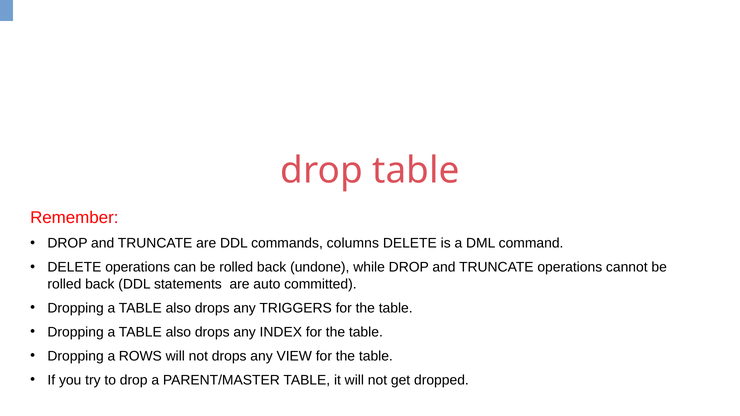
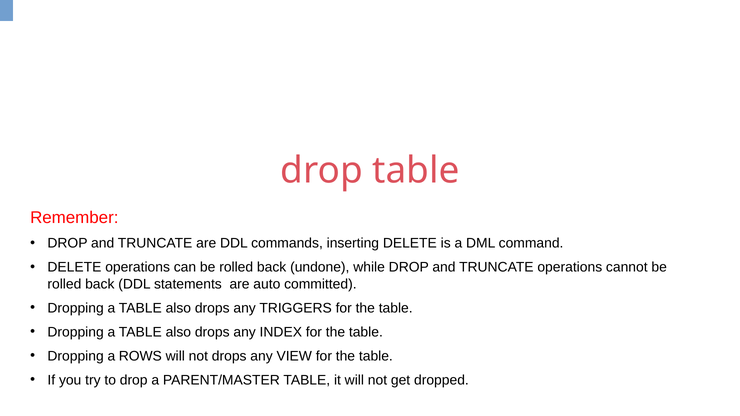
columns: columns -> inserting (353, 244)
